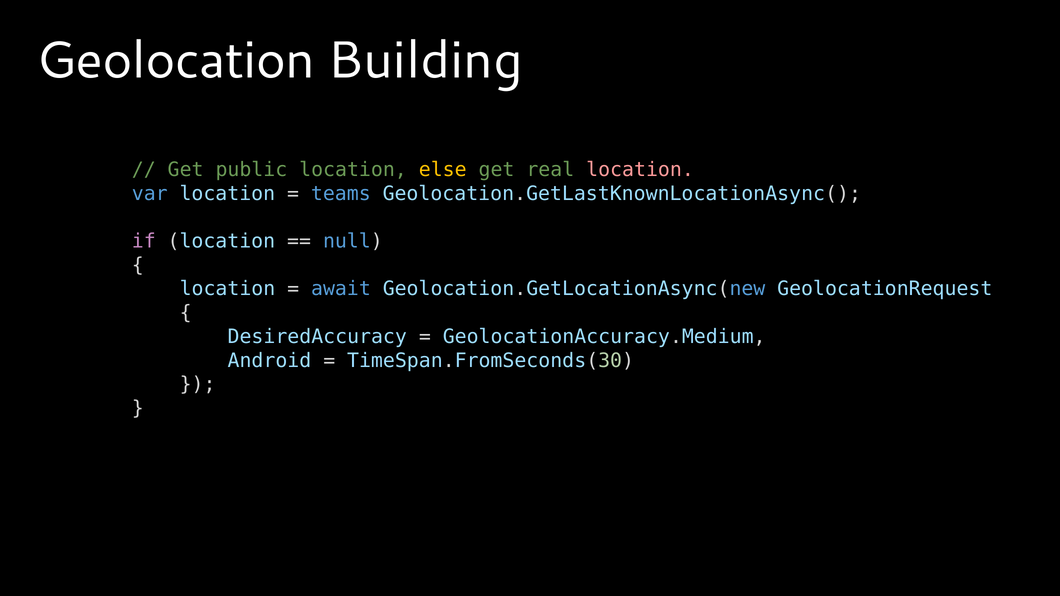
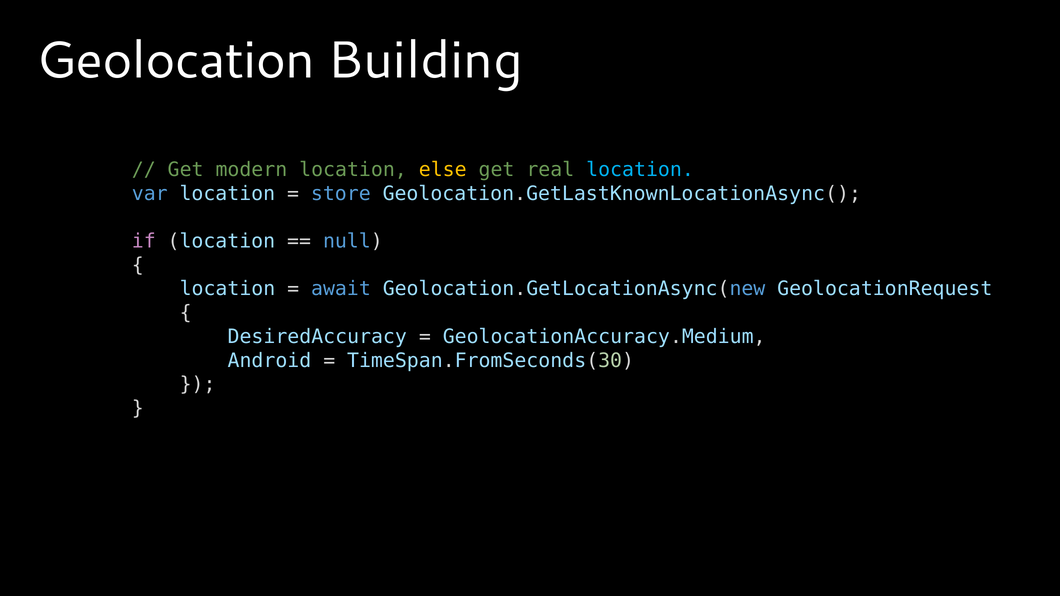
public: public -> modern (251, 170)
location colour: pink -> light blue (640, 170)
teams: teams -> store (341, 194)
